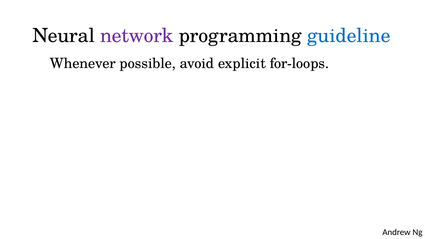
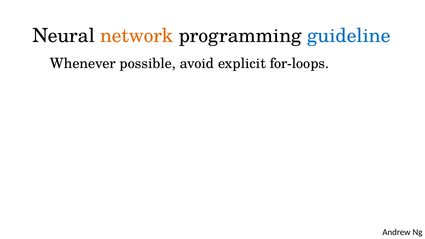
network colour: purple -> orange (137, 36)
